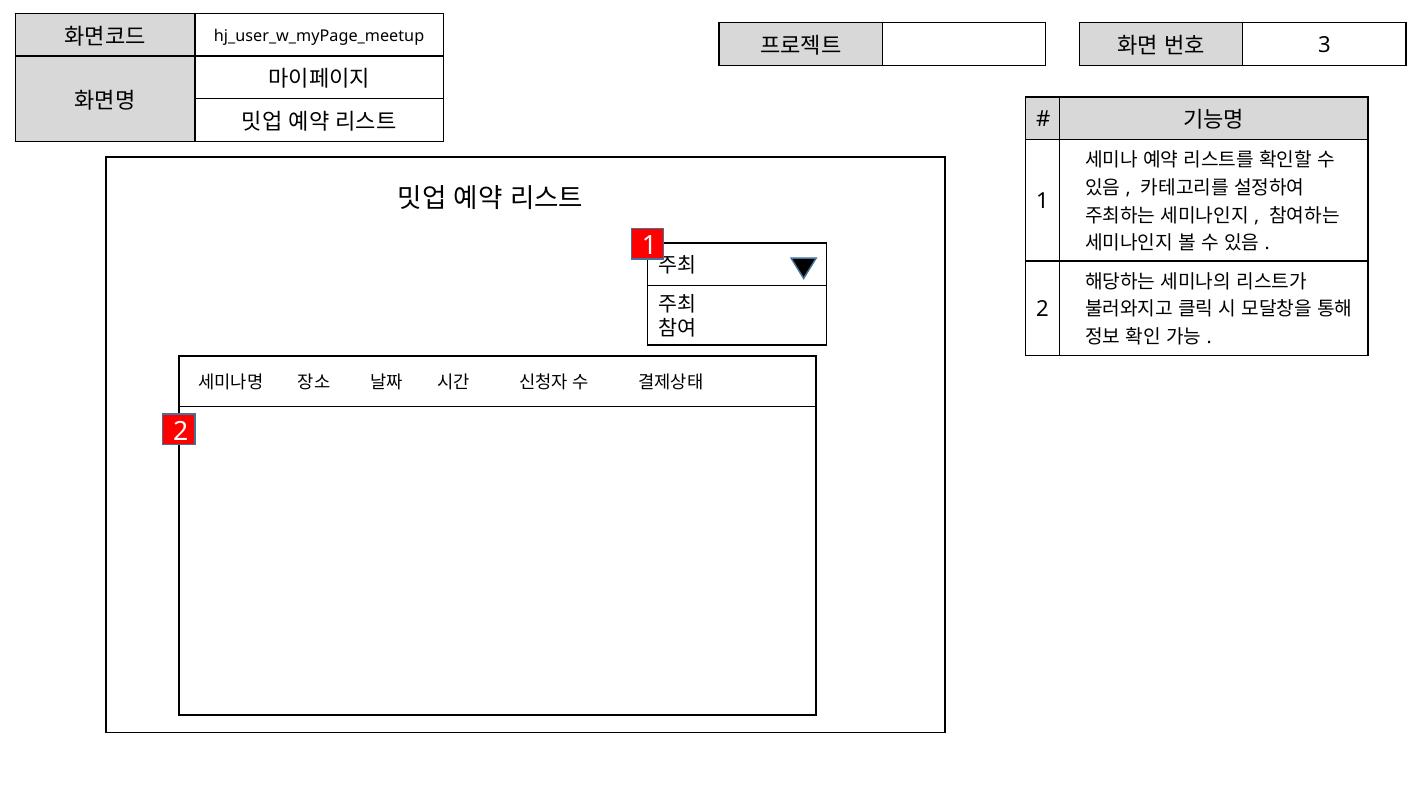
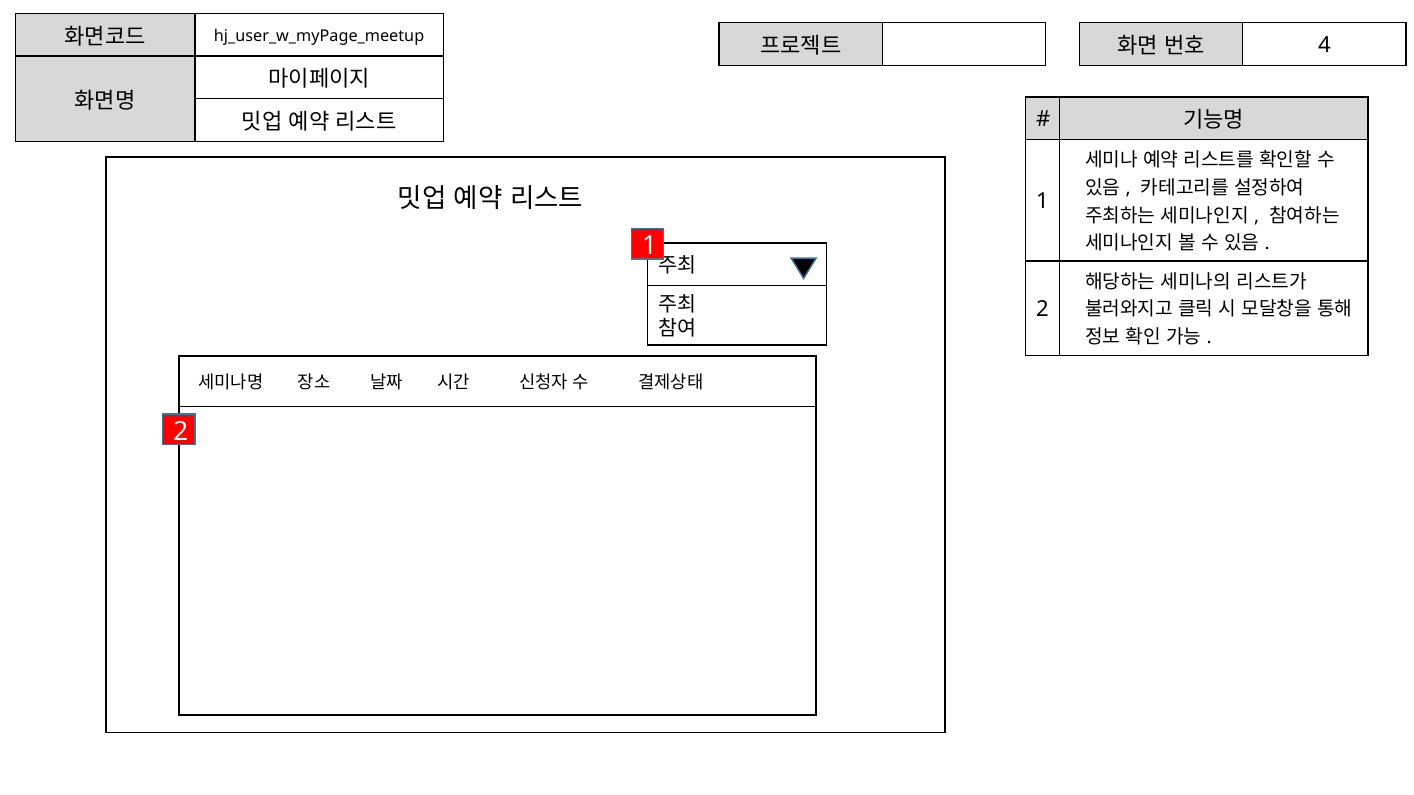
3: 3 -> 4 (1325, 45)
